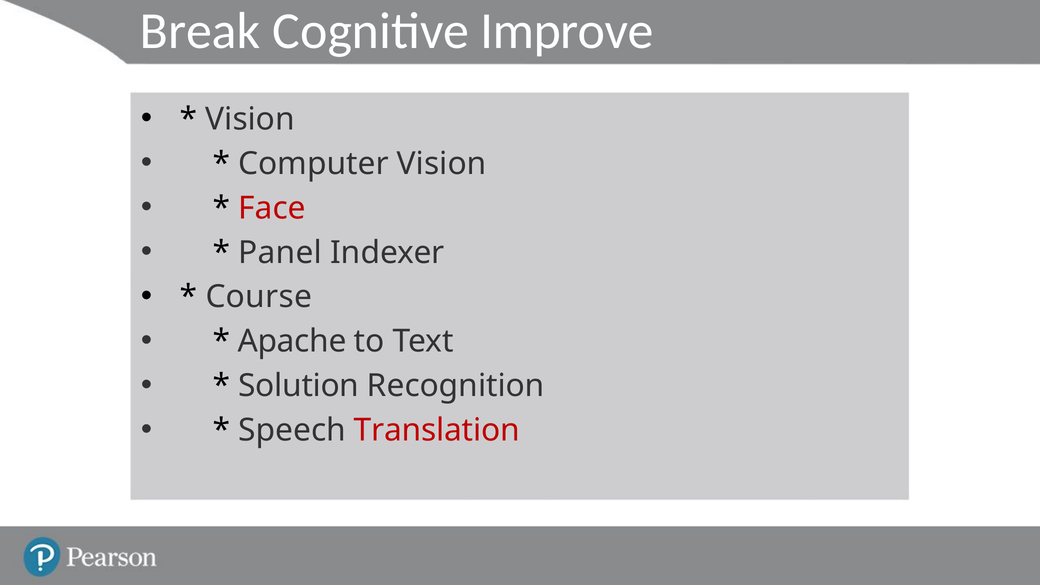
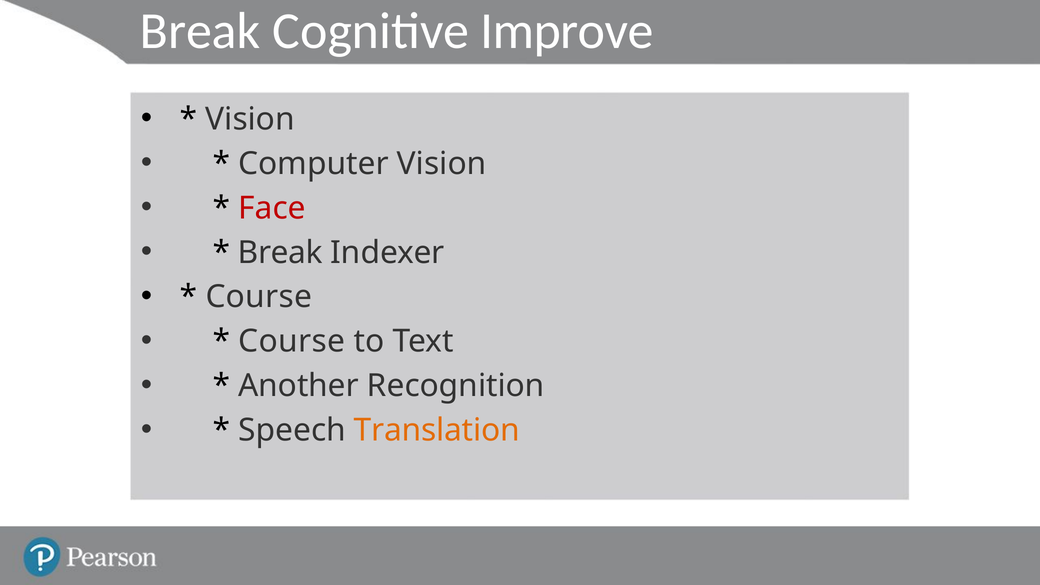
Panel: Panel -> Break (280, 253)
Apache: Apache -> Course (292, 341)
Solution: Solution -> Another (299, 386)
Translation colour: red -> orange (437, 430)
